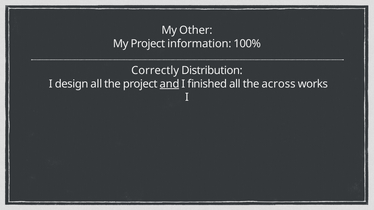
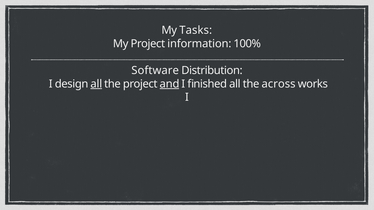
Other: Other -> Tasks (196, 30)
Correctly: Correctly -> Software (155, 71)
all underline: none -> present (96, 84)
